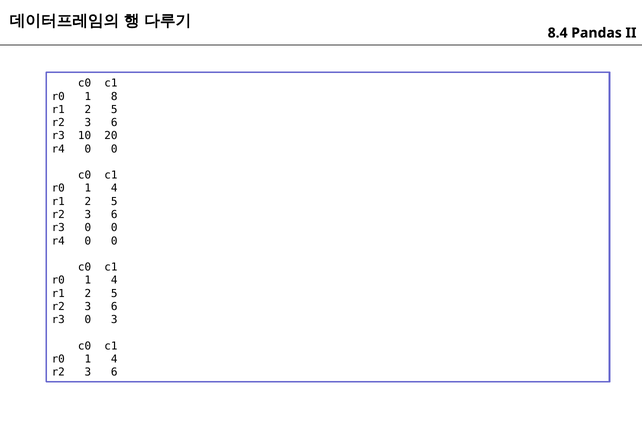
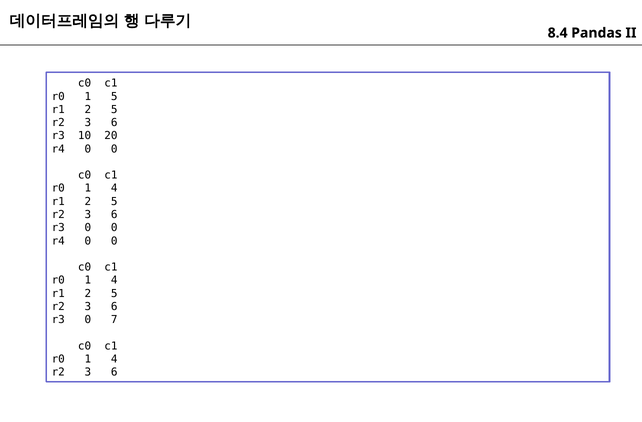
1 8: 8 -> 5 (114, 96)
0 3: 3 -> 7 (114, 319)
